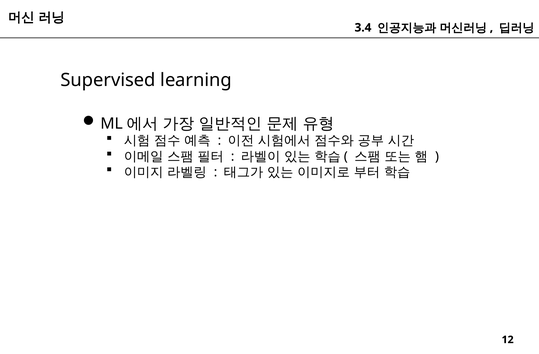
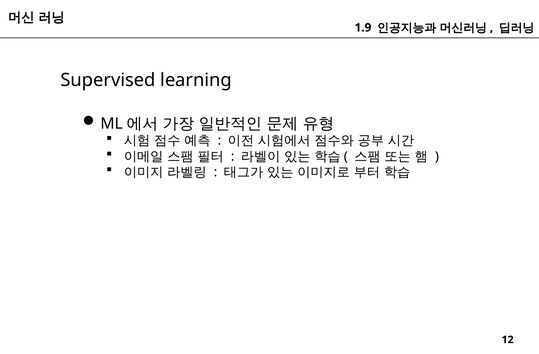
3.4: 3.4 -> 1.9 (363, 28)
